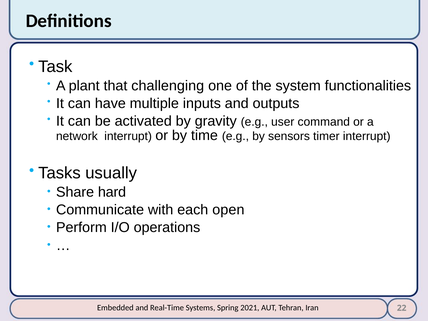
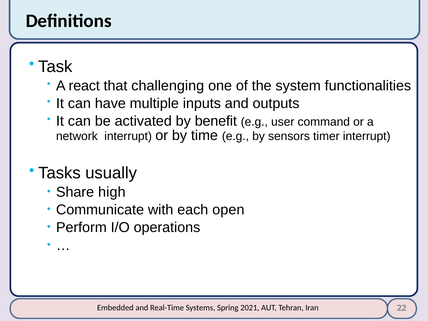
plant: plant -> react (84, 86)
gravity: gravity -> benefit (216, 121)
hard: hard -> high (112, 192)
